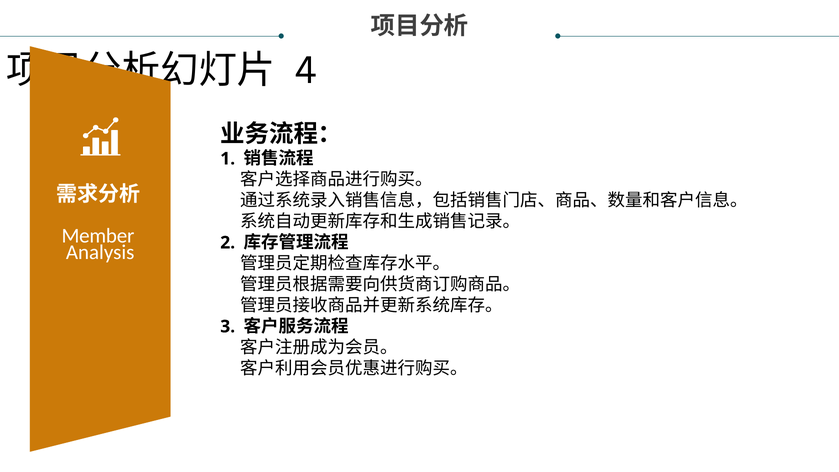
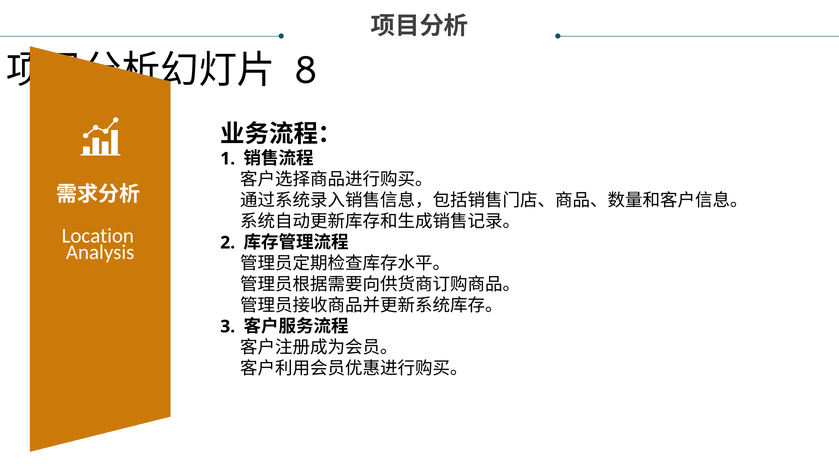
4: 4 -> 8 (306, 70)
Member: Member -> Location (98, 236)
